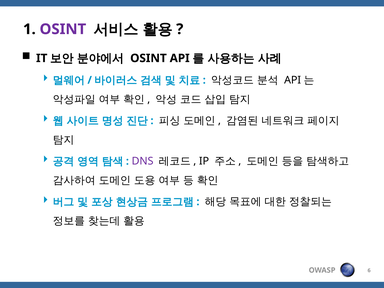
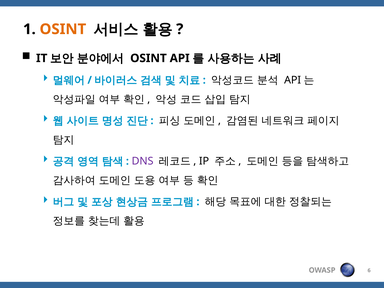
OSINT colour: purple -> orange (63, 29)
